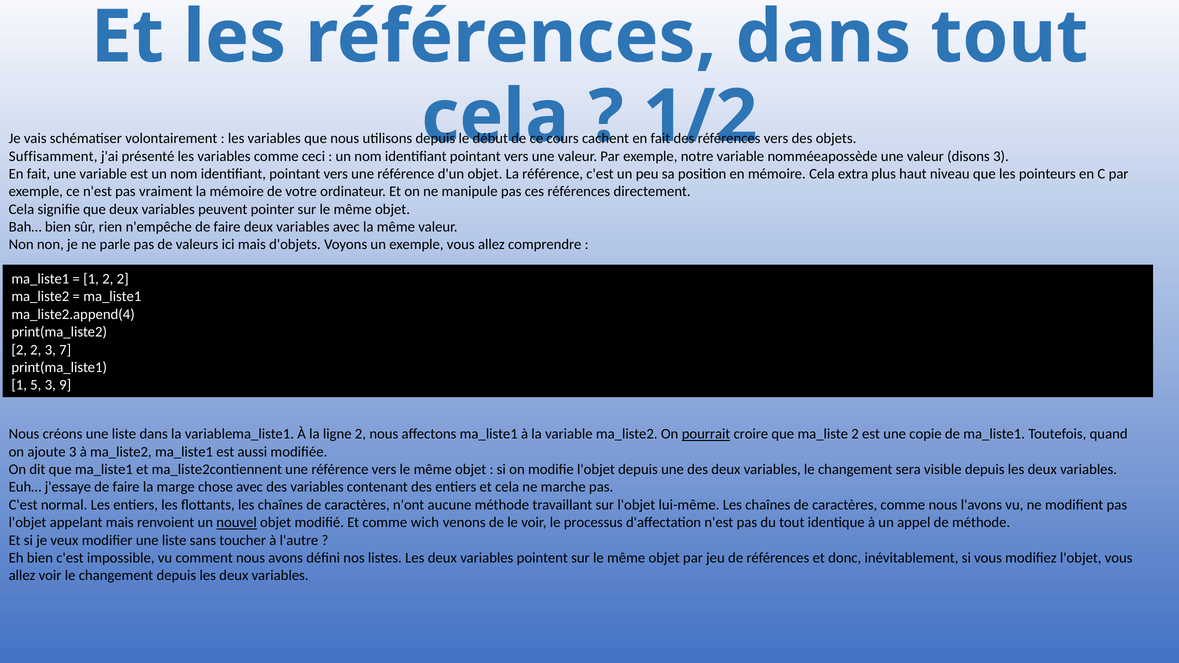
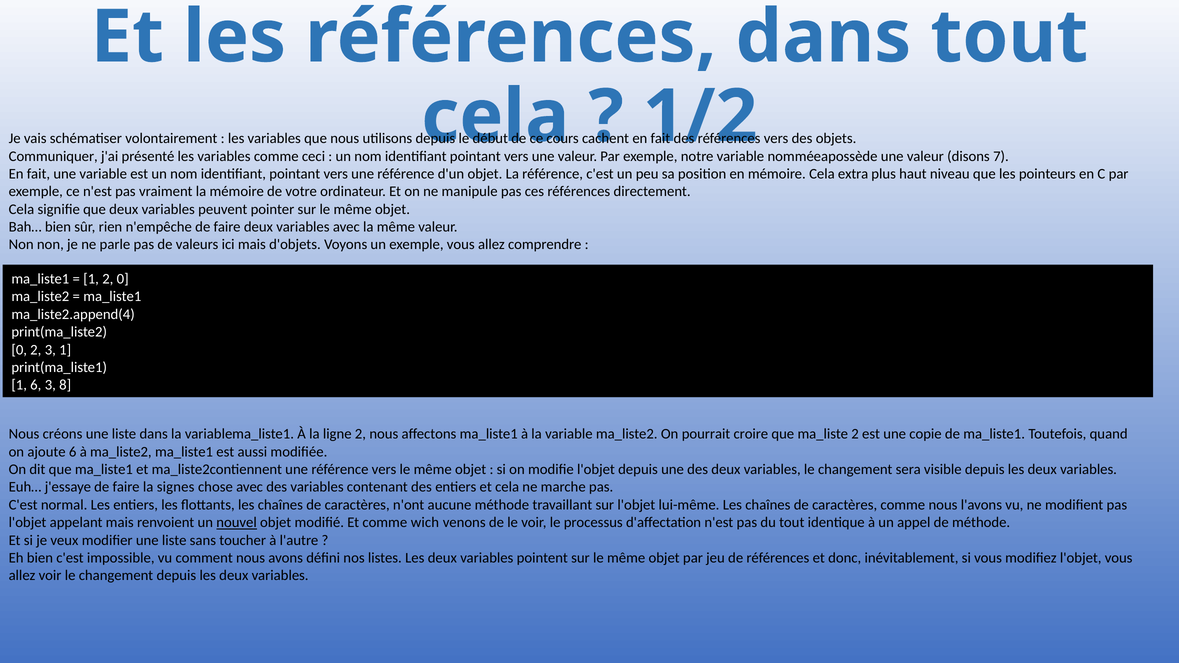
Suffisamment: Suffisamment -> Communiquer (53, 156)
disons 3: 3 -> 7 (1001, 156)
1 2 2: 2 -> 0 (123, 279)
2: 2 -> 0 (19, 350)
3 7: 7 -> 1 (65, 350)
1 5: 5 -> 6 (36, 385)
9: 9 -> 8 (65, 385)
pourrait underline: present -> none (706, 434)
ajoute 3: 3 -> 6 (73, 452)
marge: marge -> signes (176, 487)
